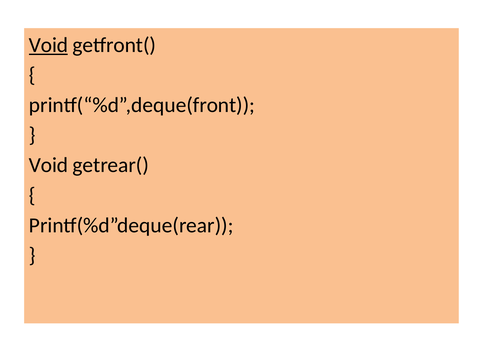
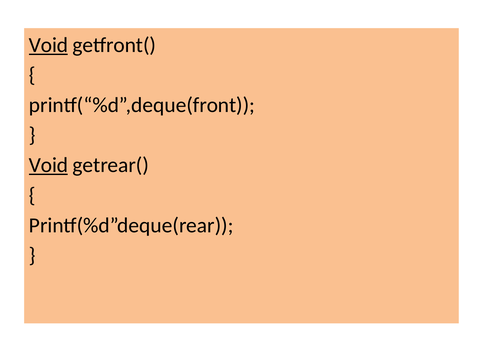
Void underline: none -> present (48, 165)
